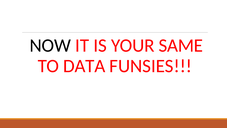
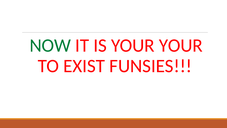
NOW colour: black -> green (50, 45)
YOUR SAME: SAME -> YOUR (181, 45)
DATA: DATA -> EXIST (84, 66)
